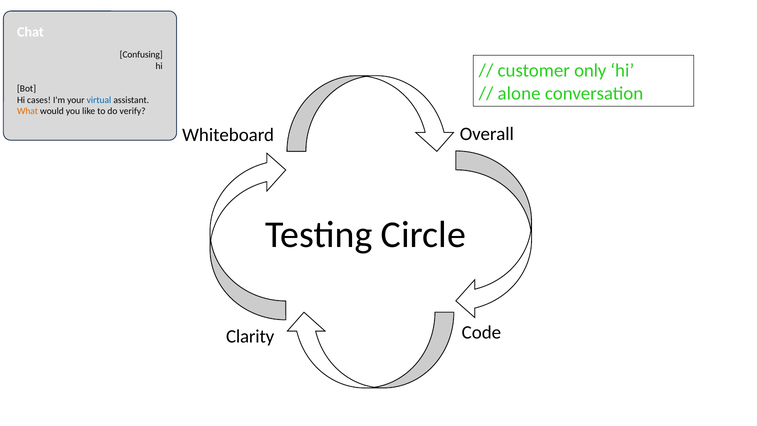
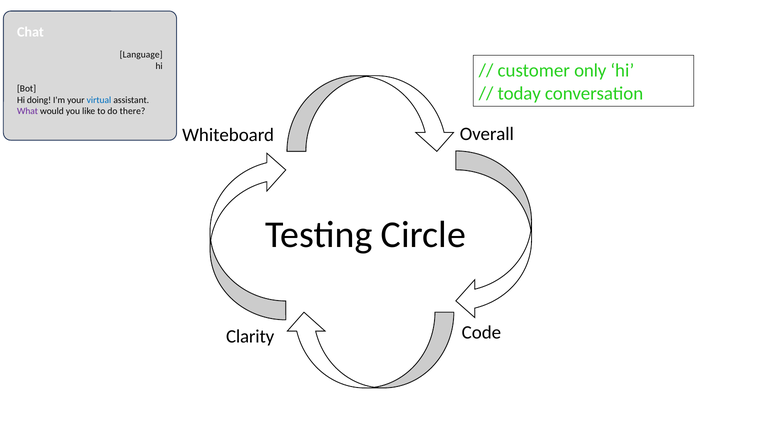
Confusing: Confusing -> Language (141, 55)
alone: alone -> today (519, 93)
cases: cases -> doing (39, 100)
What colour: orange -> purple (27, 111)
verify: verify -> there (133, 111)
